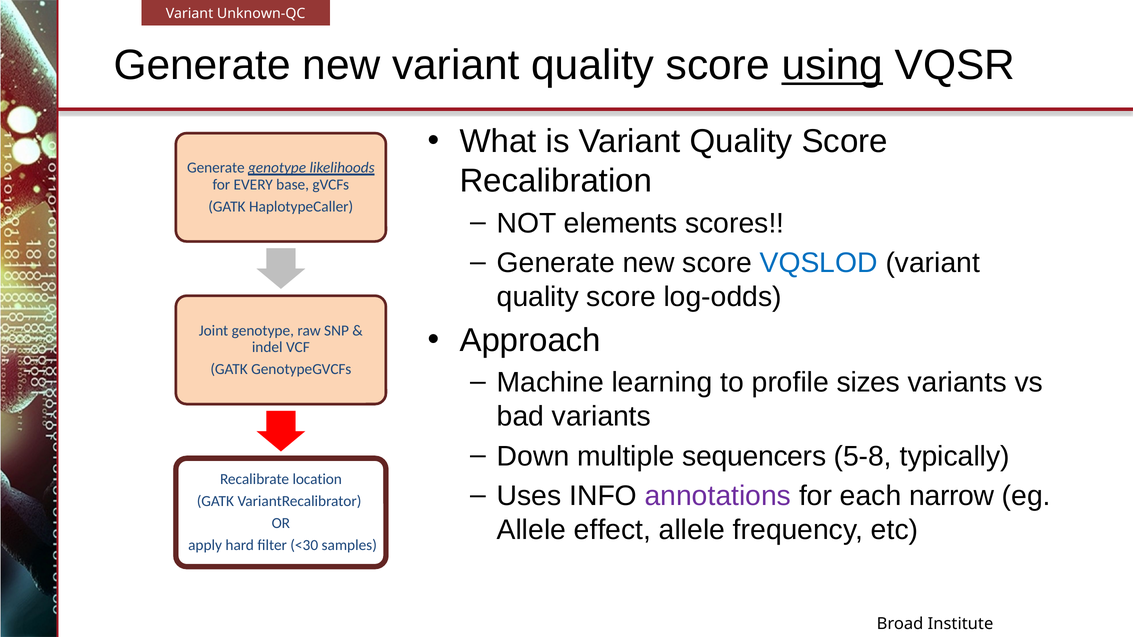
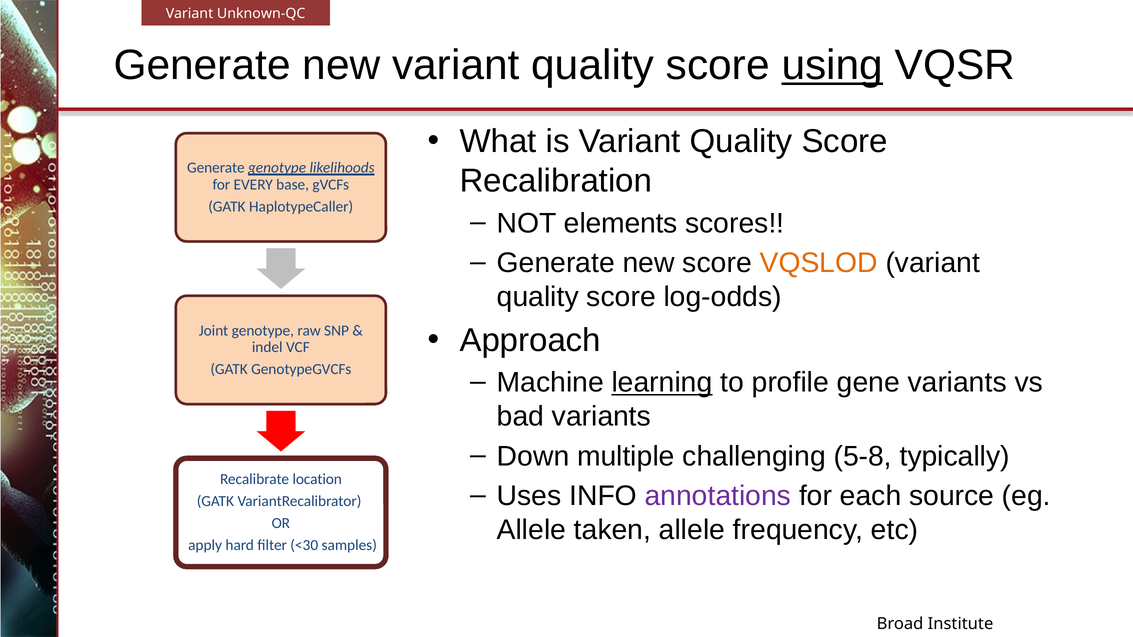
VQSLOD colour: blue -> orange (819, 263)
learning underline: none -> present (662, 383)
sizes: sizes -> gene (868, 383)
sequencers: sequencers -> challenging (754, 456)
narrow: narrow -> source (952, 496)
effect: effect -> taken (612, 530)
